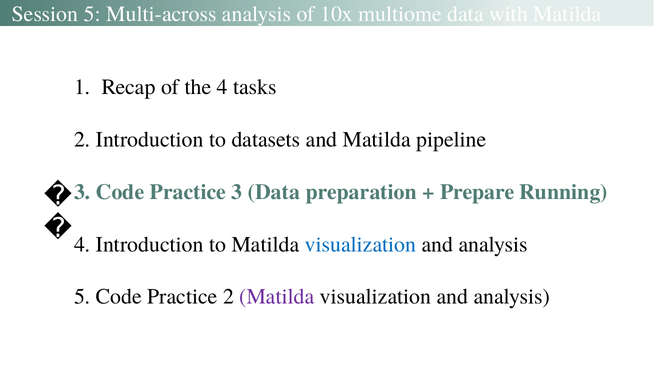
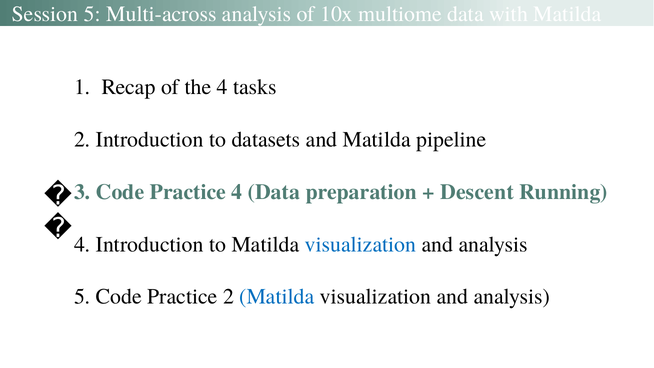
Practice 3: 3 -> 4 (237, 192)
Prepare: Prepare -> Descent (477, 192)
Matilda colour: purple -> blue (277, 297)
